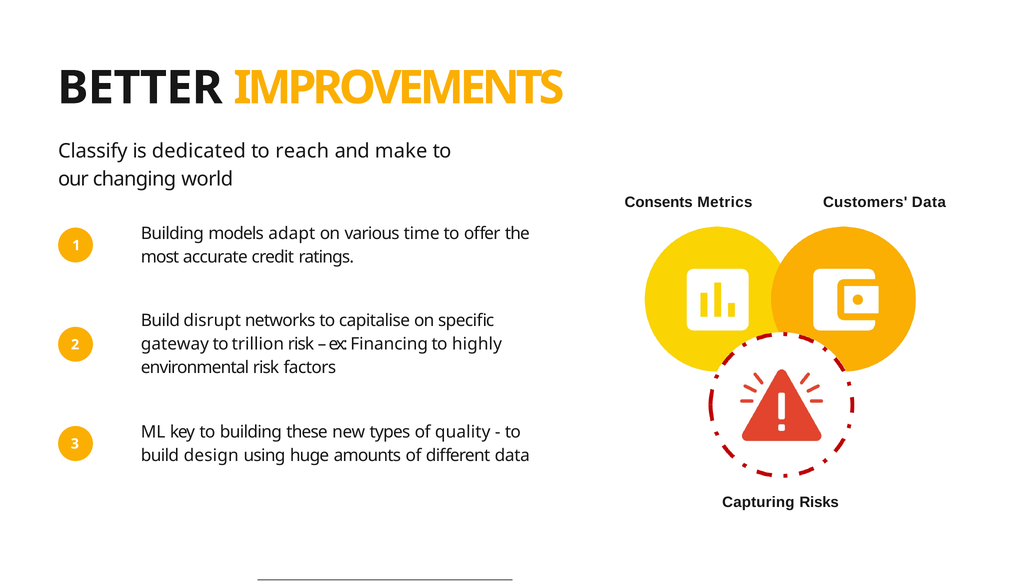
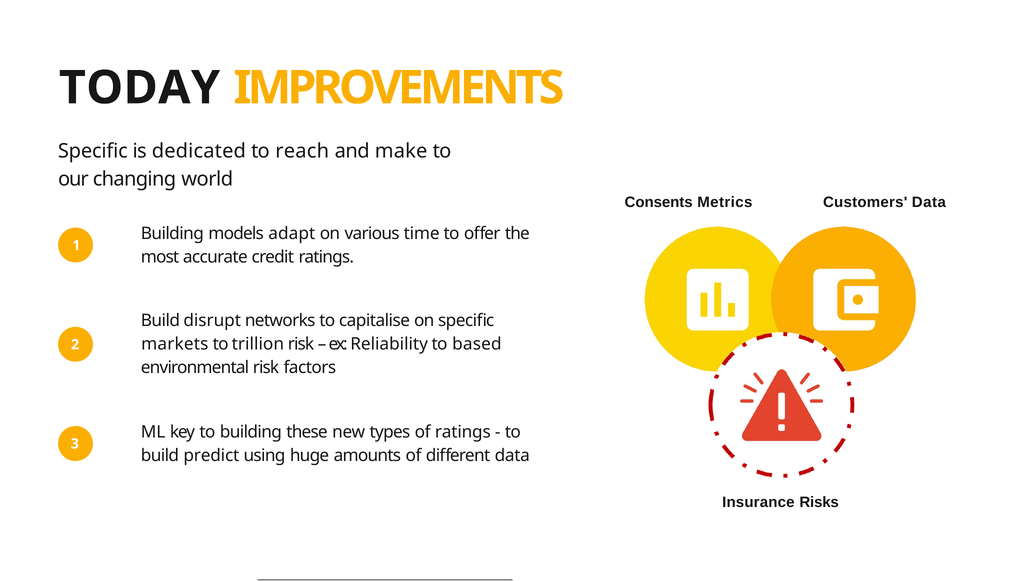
BETTER: BETTER -> TODAY (140, 88)
Classify: Classify -> Specific (93, 151)
gateway: gateway -> markets (175, 344)
Financing: Financing -> Reliability (389, 344)
highly: highly -> based (477, 344)
of quality: quality -> ratings (463, 432)
design: design -> predict (211, 456)
Capturing: Capturing -> Insurance (758, 502)
